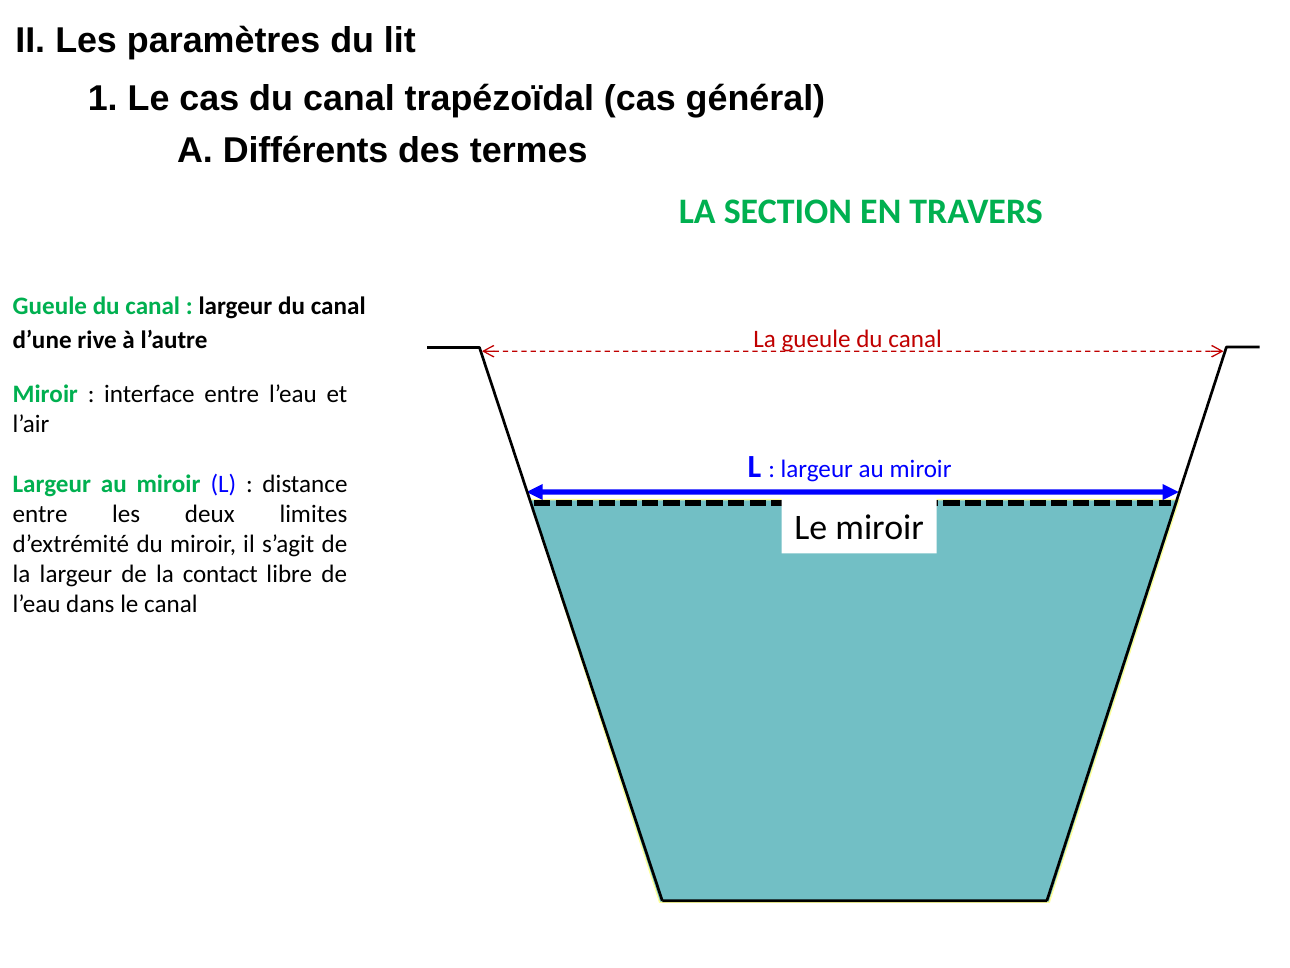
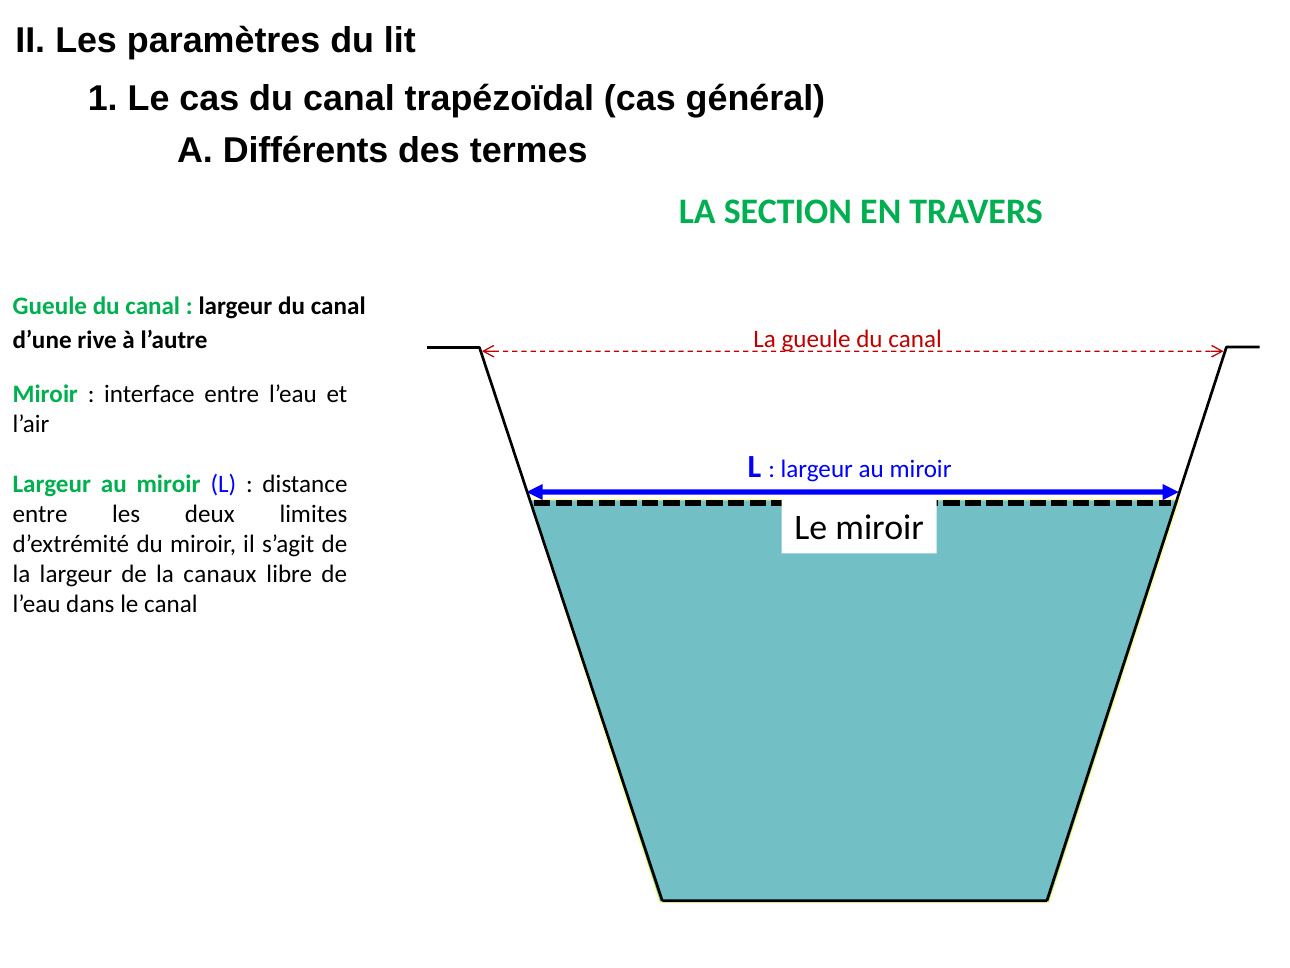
contact: contact -> canaux (220, 574)
